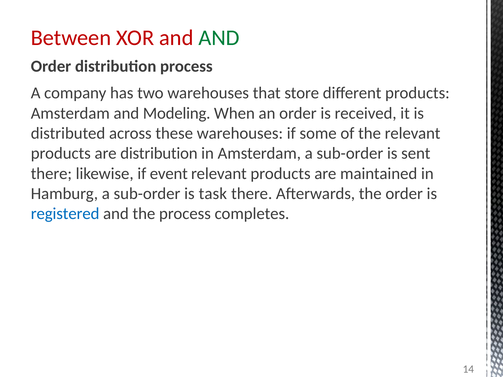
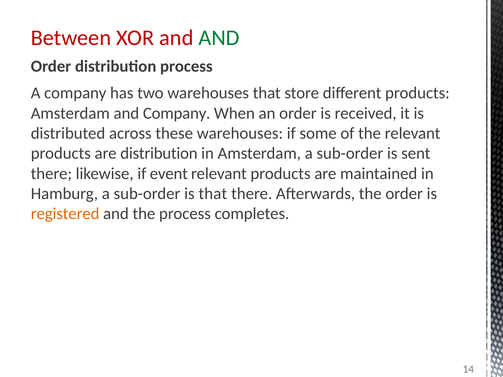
and Modeling: Modeling -> Company (177, 113)
is task: task -> that (213, 194)
registered colour: blue -> orange (65, 214)
